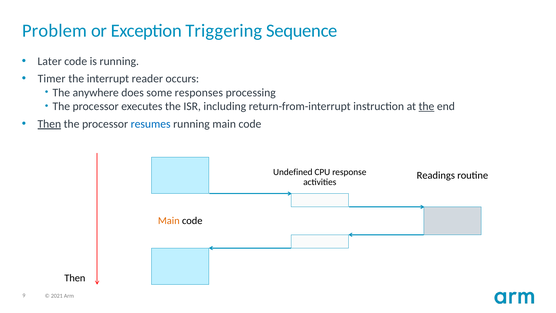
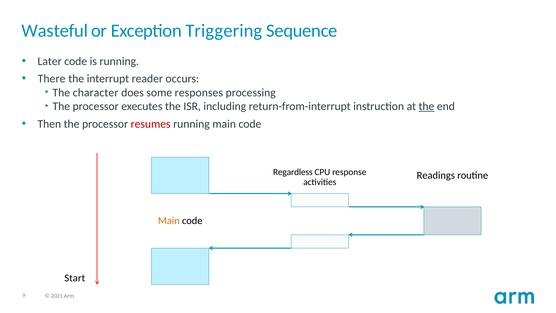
Problem: Problem -> Wasteful (55, 31)
Timer: Timer -> There (52, 79)
anywhere: anywhere -> character (96, 92)
Then underline: present -> none (49, 124)
resumes colour: blue -> red (151, 124)
Undefined: Undefined -> Regardless (293, 172)
Then: Then -> Start (75, 278)
